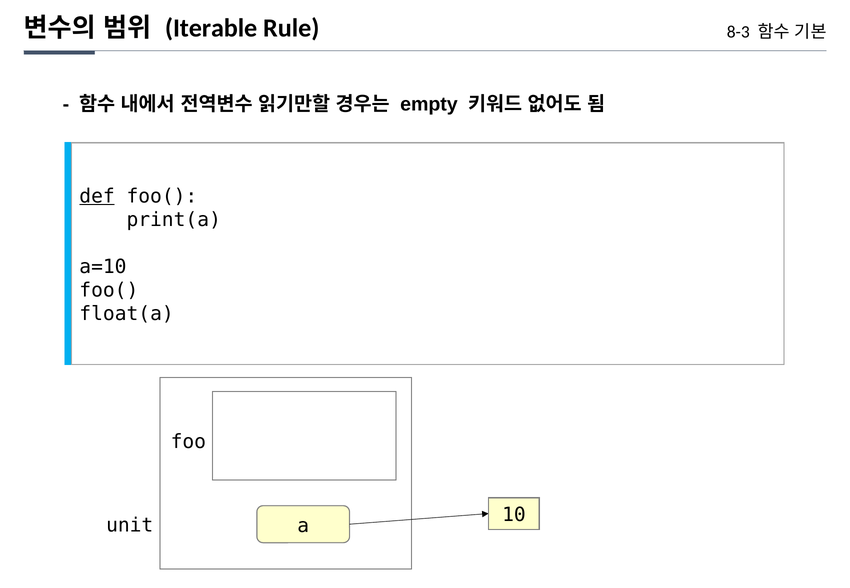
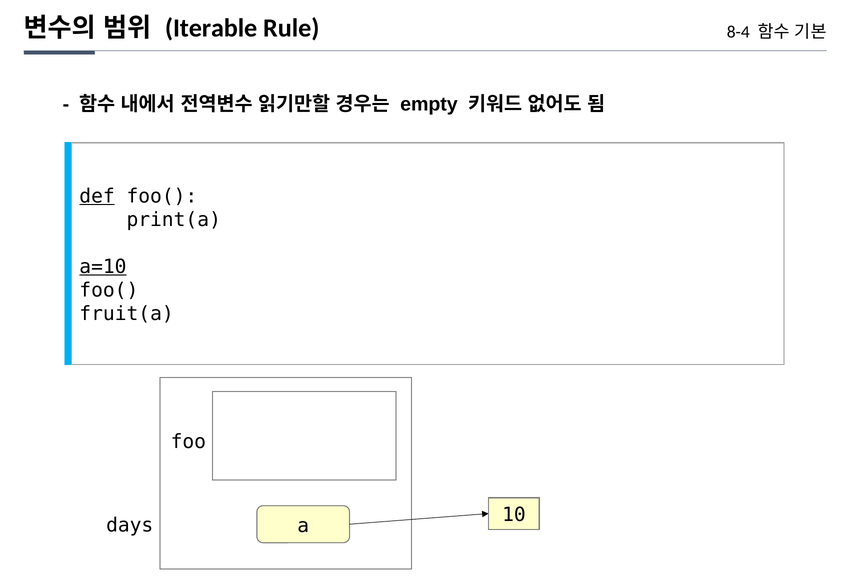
8-3: 8-3 -> 8-4 (738, 32)
a=10 underline: none -> present (103, 267)
float(a: float(a -> fruit(a (127, 314)
unit: unit -> days (130, 526)
